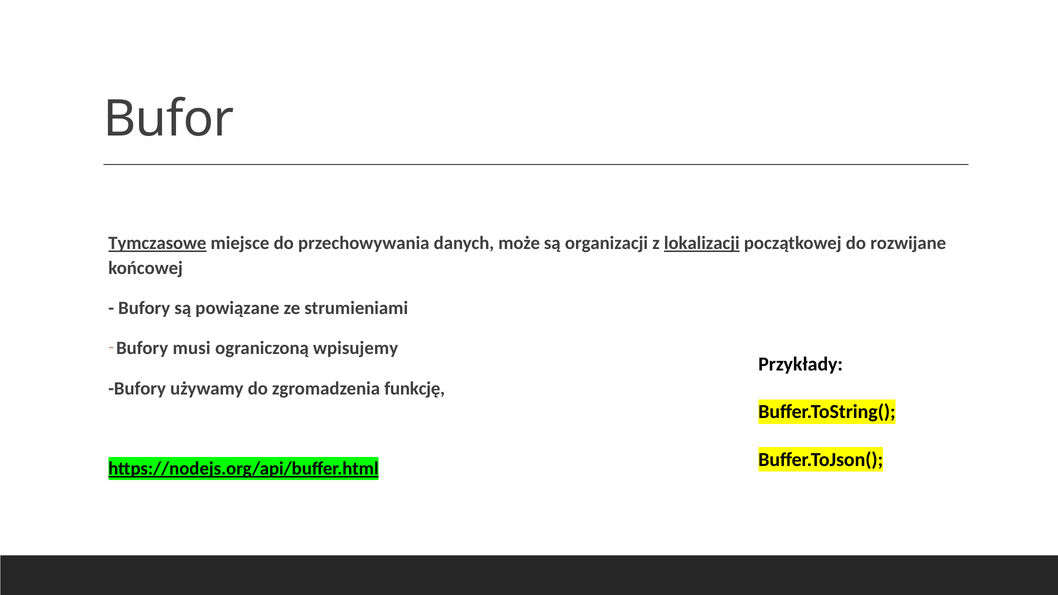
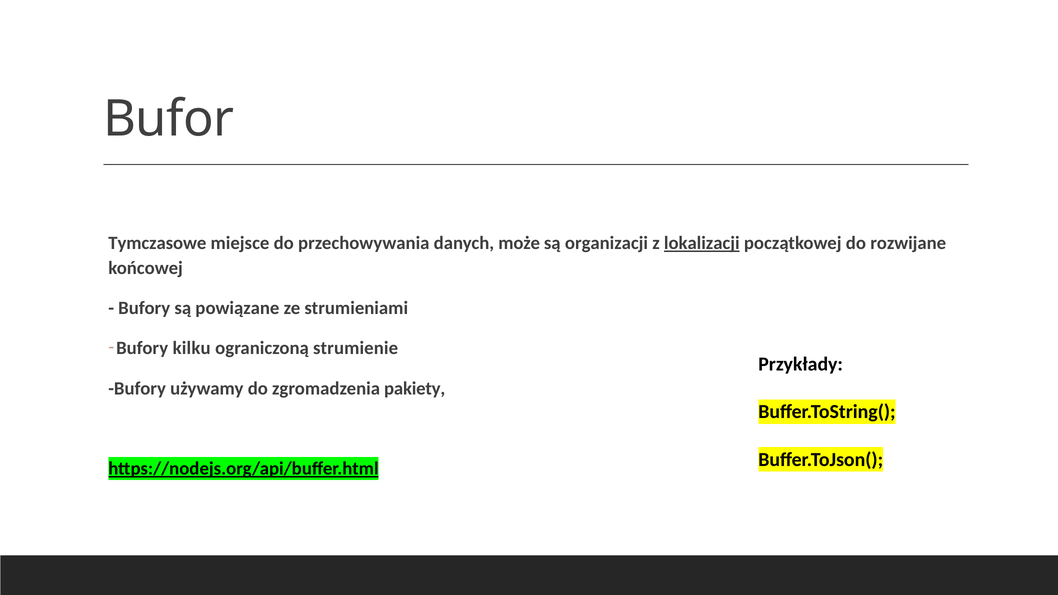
Tymczasowe underline: present -> none (157, 243)
musi: musi -> kilku (192, 348)
wpisujemy: wpisujemy -> strumienie (356, 348)
funkcję: funkcję -> pakiety (415, 388)
